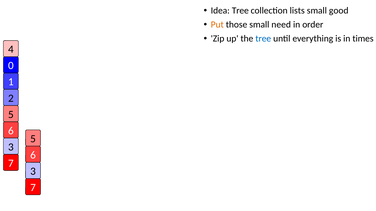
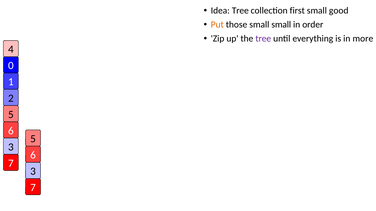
lists: lists -> first (297, 11)
small need: need -> small (281, 25)
tree colour: blue -> purple (263, 39)
times: times -> more (363, 39)
